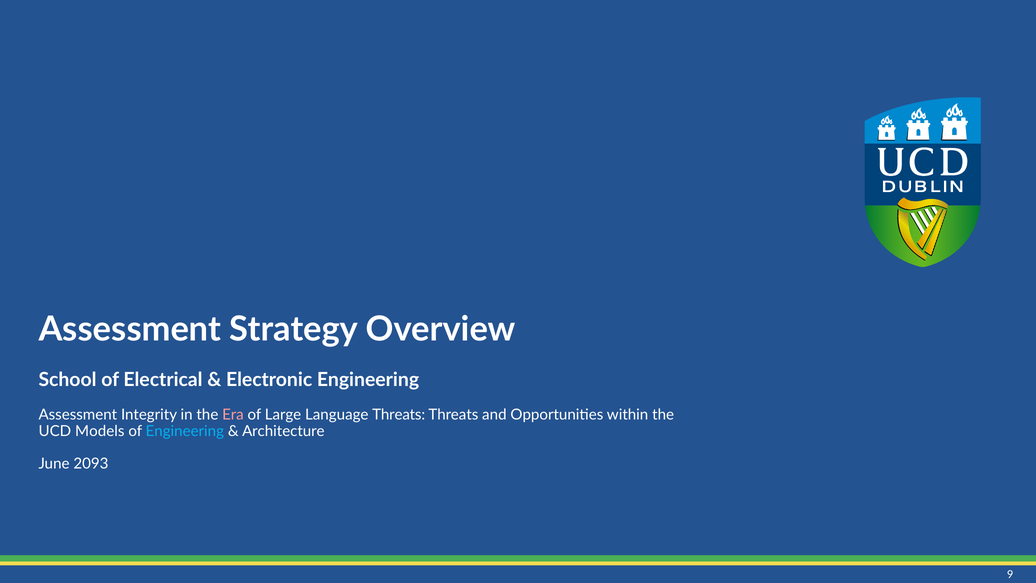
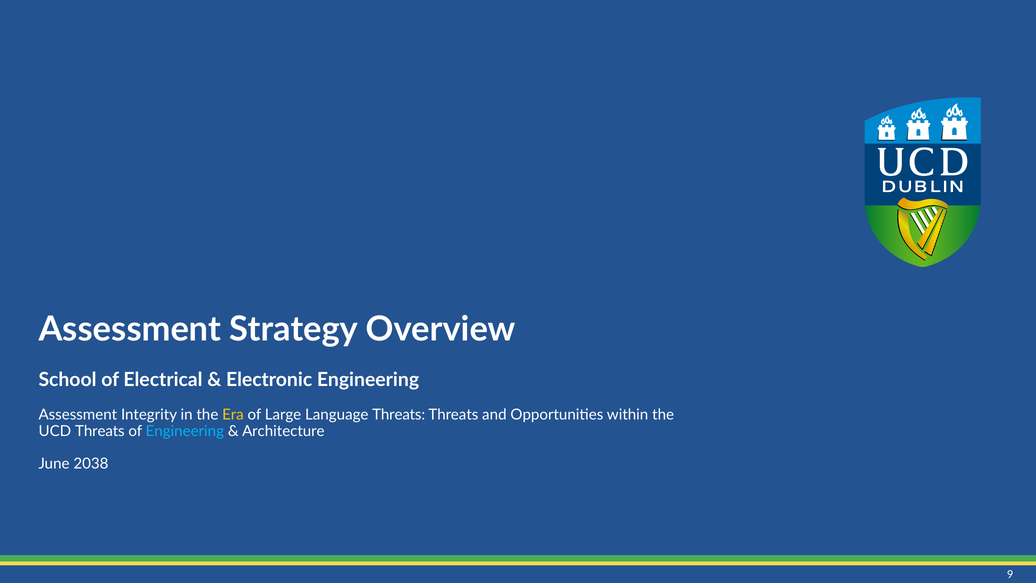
Era colour: pink -> yellow (233, 415)
UCD Models: Models -> Threats (100, 431)
2093: 2093 -> 2038 (91, 464)
